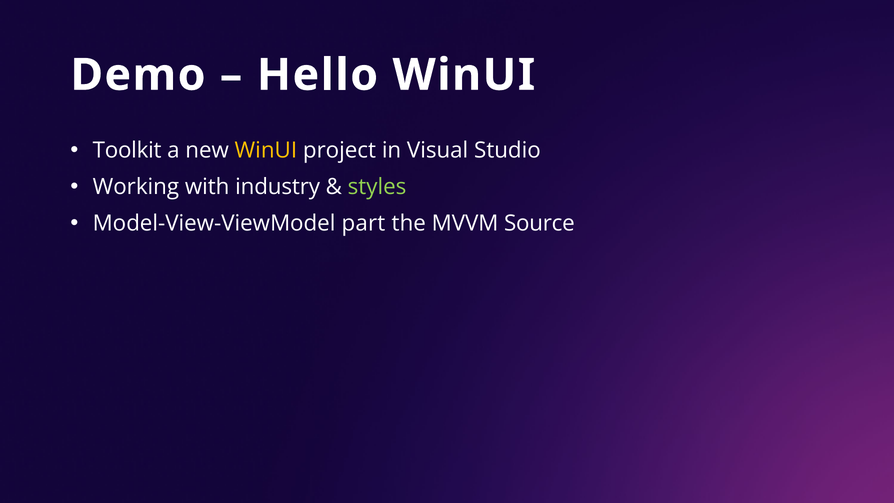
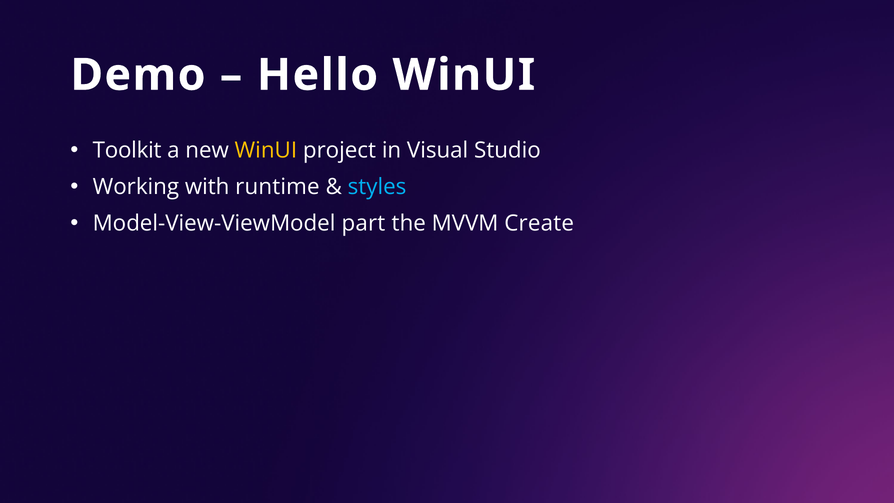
industry: industry -> runtime (277, 187)
styles colour: light green -> light blue (377, 187)
Source: Source -> Create (539, 223)
